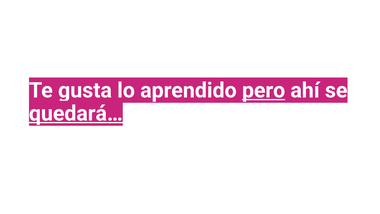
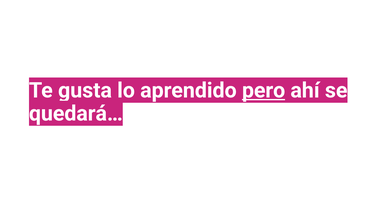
quedará… underline: present -> none (76, 113)
